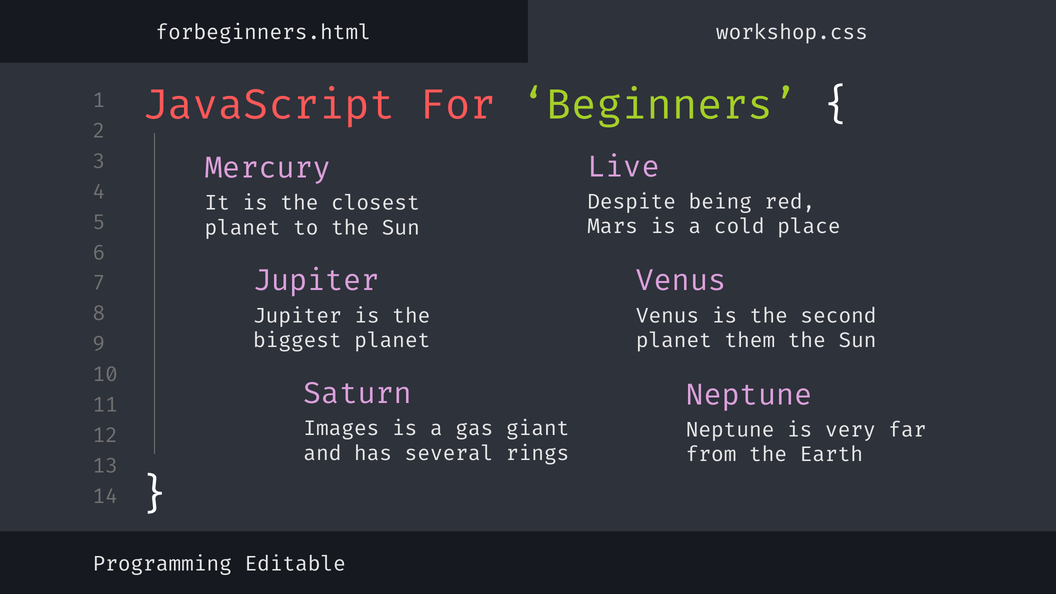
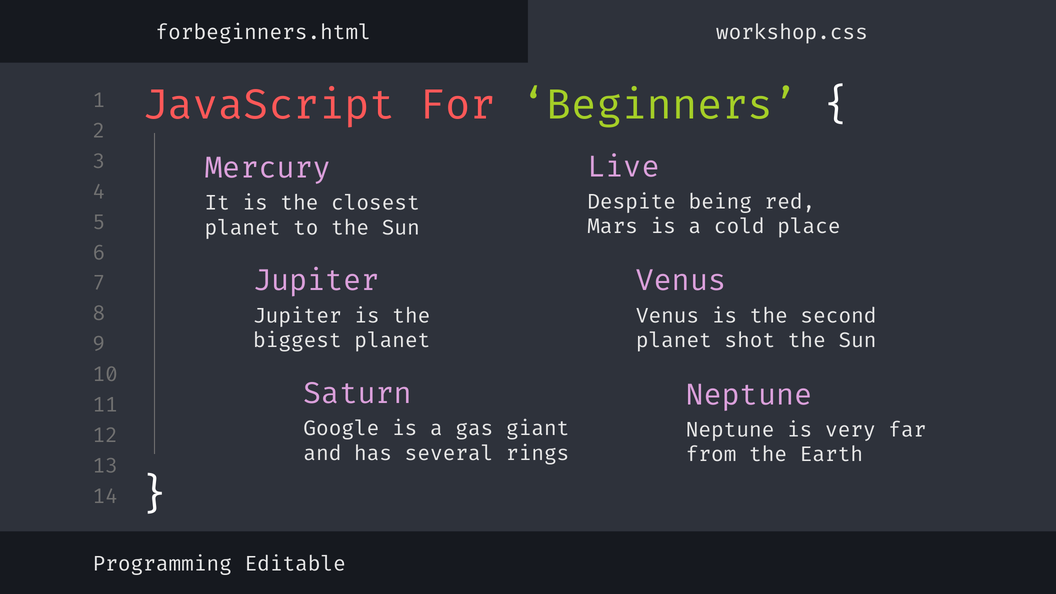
them: them -> shot (750, 341)
Images: Images -> Google (341, 429)
